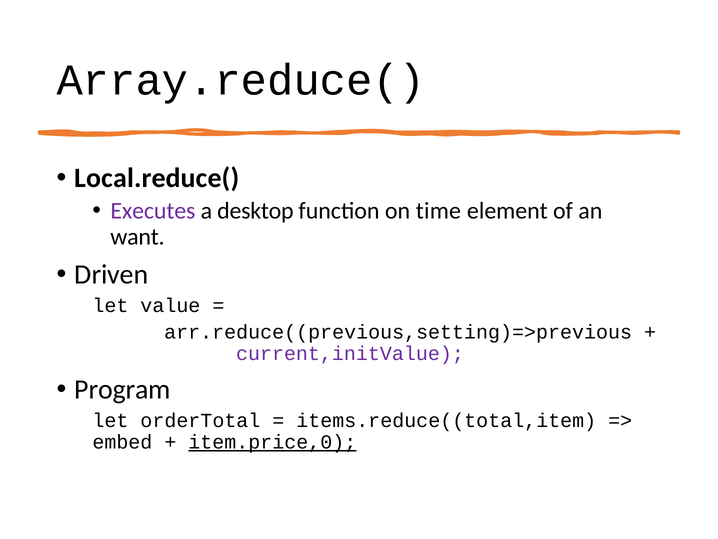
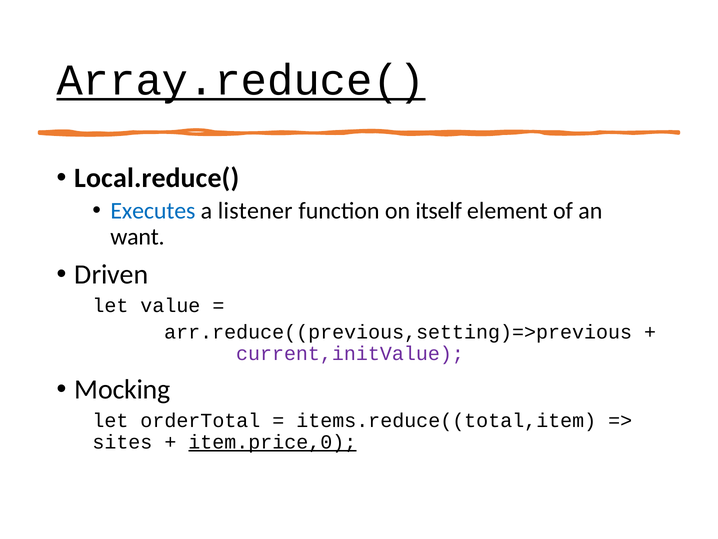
Array.reduce( underline: none -> present (241, 80)
Executes colour: purple -> blue (153, 211)
desktop: desktop -> listener (255, 211)
time: time -> itself (439, 211)
Program: Program -> Mocking (122, 389)
embed: embed -> sites (122, 442)
